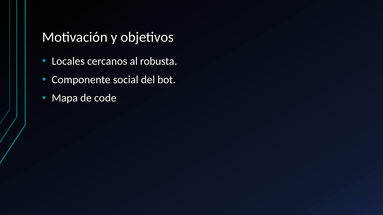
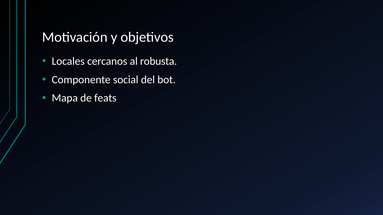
code: code -> feats (105, 98)
